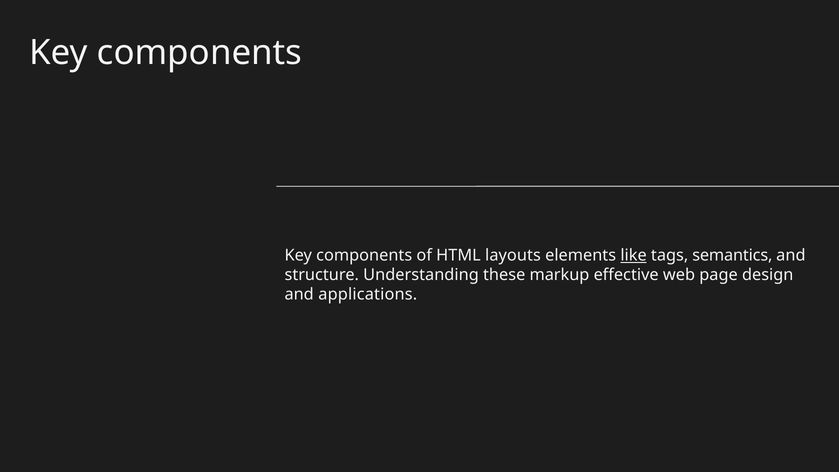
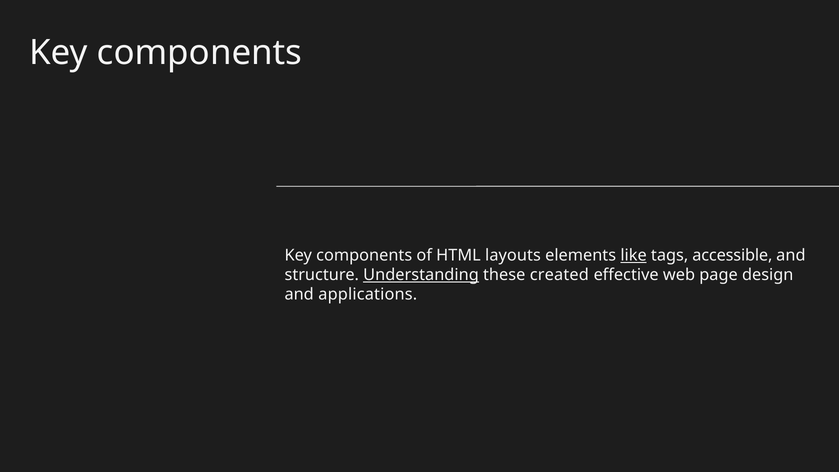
semantics: semantics -> accessible (732, 255)
Understanding underline: none -> present (421, 275)
markup: markup -> created (559, 275)
